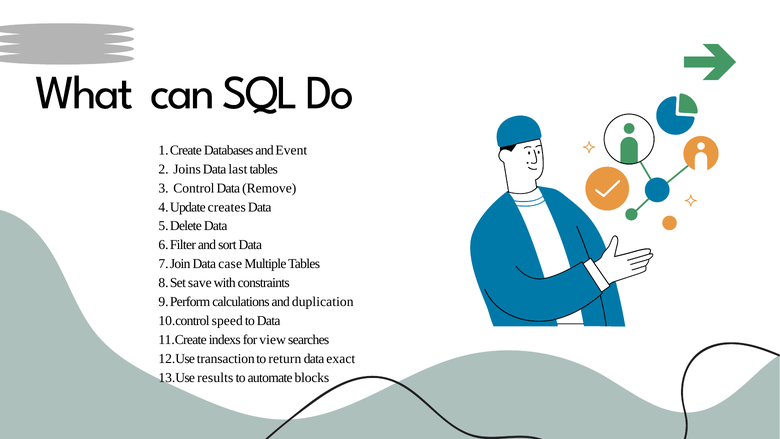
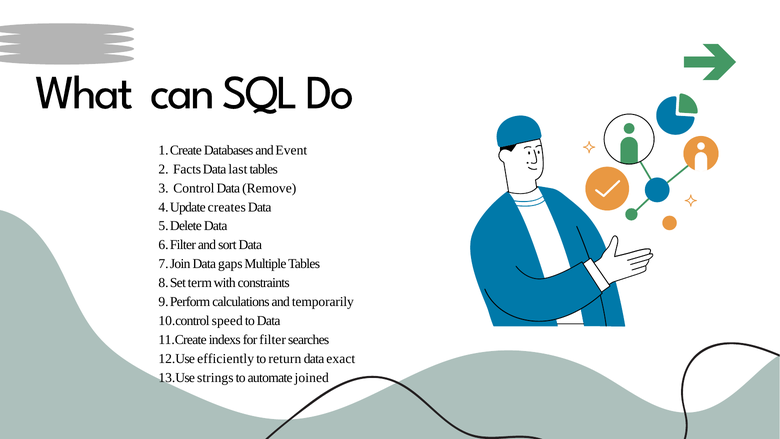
Joins: Joins -> Facts (187, 169)
case: case -> gaps (230, 264)
save: save -> term (200, 283)
duplication: duplication -> temporarily (323, 302)
view: view -> filter (273, 340)
transaction: transaction -> efficiently (226, 359)
results: results -> strings (215, 377)
blocks: blocks -> joined (312, 377)
